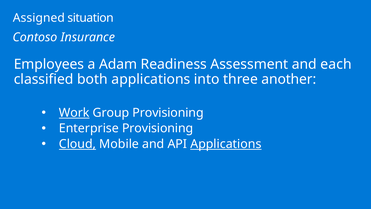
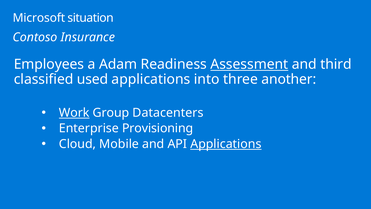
Assigned: Assigned -> Microsoft (39, 18)
Assessment underline: none -> present (249, 64)
each: each -> third (336, 64)
both: both -> used (93, 79)
Group Provisioning: Provisioning -> Datacenters (168, 113)
Cloud underline: present -> none (78, 144)
